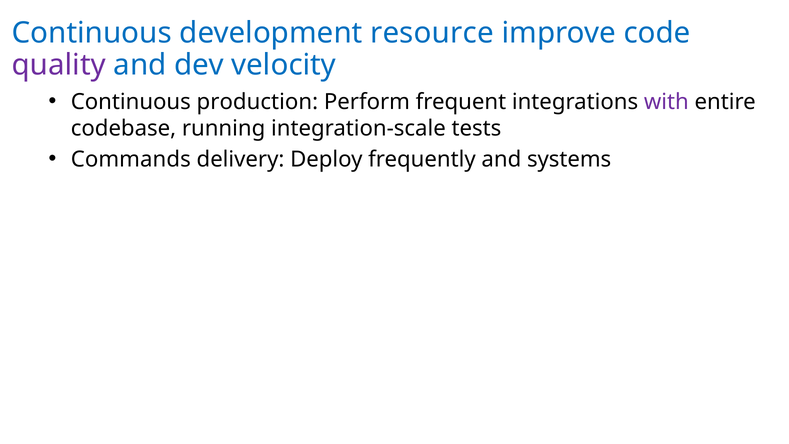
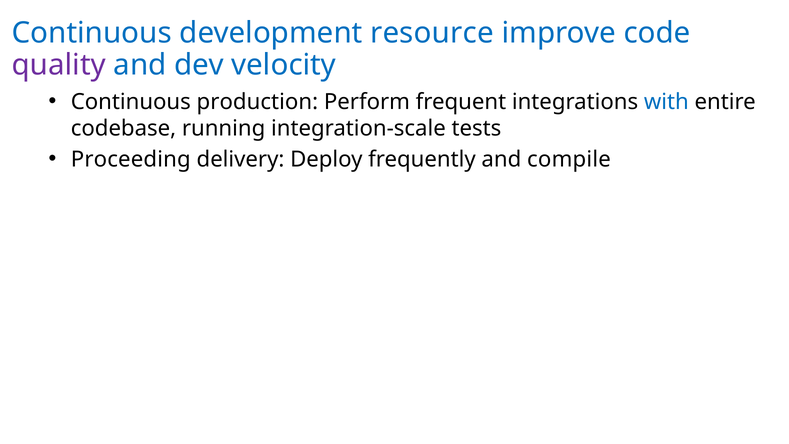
with colour: purple -> blue (666, 102)
Commands: Commands -> Proceeding (131, 159)
systems: systems -> compile (569, 159)
